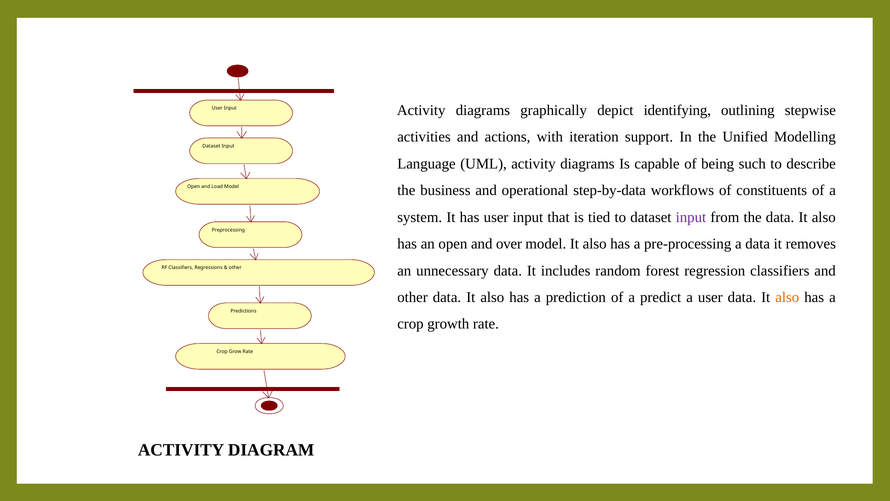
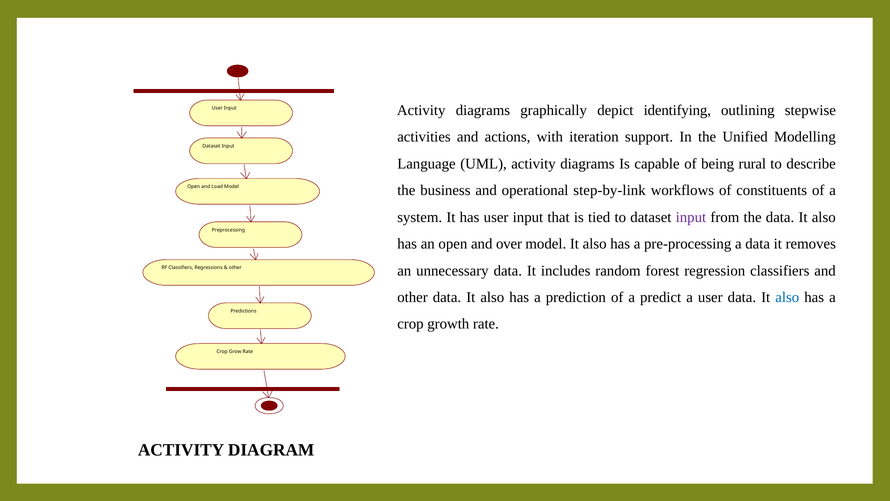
such: such -> rural (752, 164)
step-by-data: step-by-data -> step-by-link (610, 190)
also colour: orange -> blue (787, 297)
